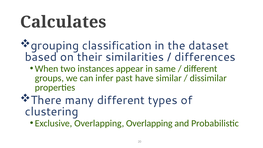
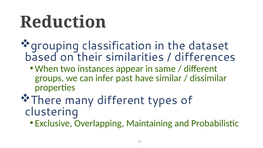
Calculates: Calculates -> Reduction (63, 22)
Overlapping Overlapping: Overlapping -> Maintaining (149, 123)
